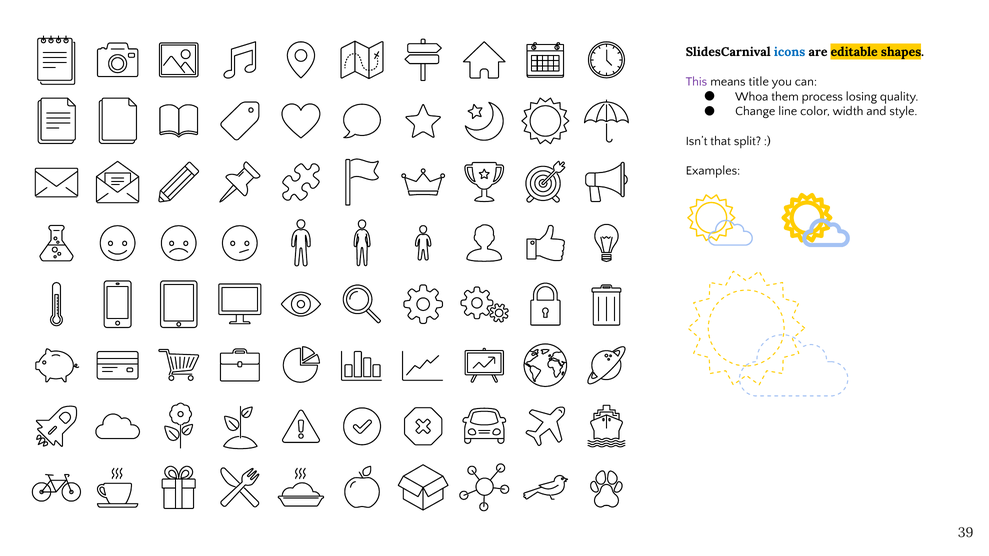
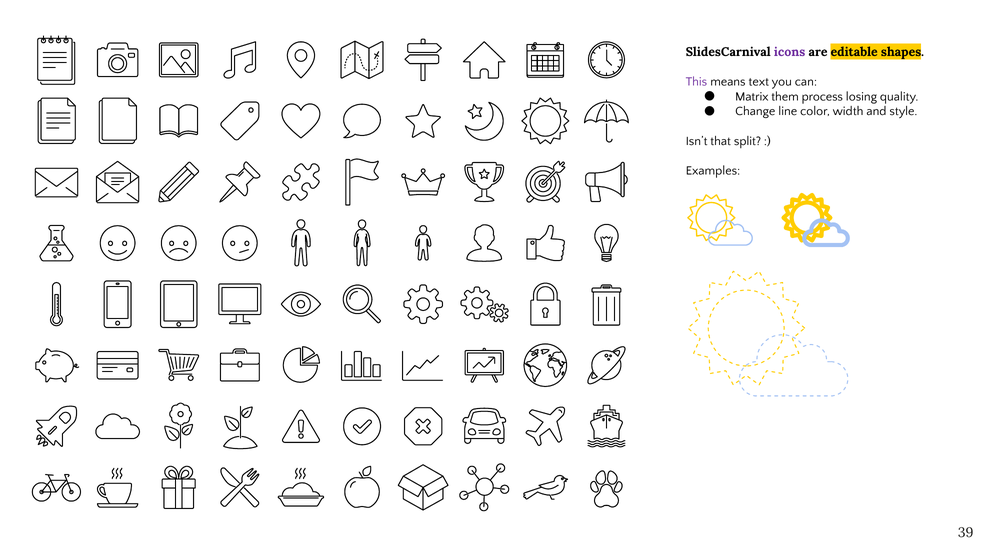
icons colour: blue -> purple (790, 52)
title: title -> text (759, 82)
Whoa: Whoa -> Matrix (752, 97)
